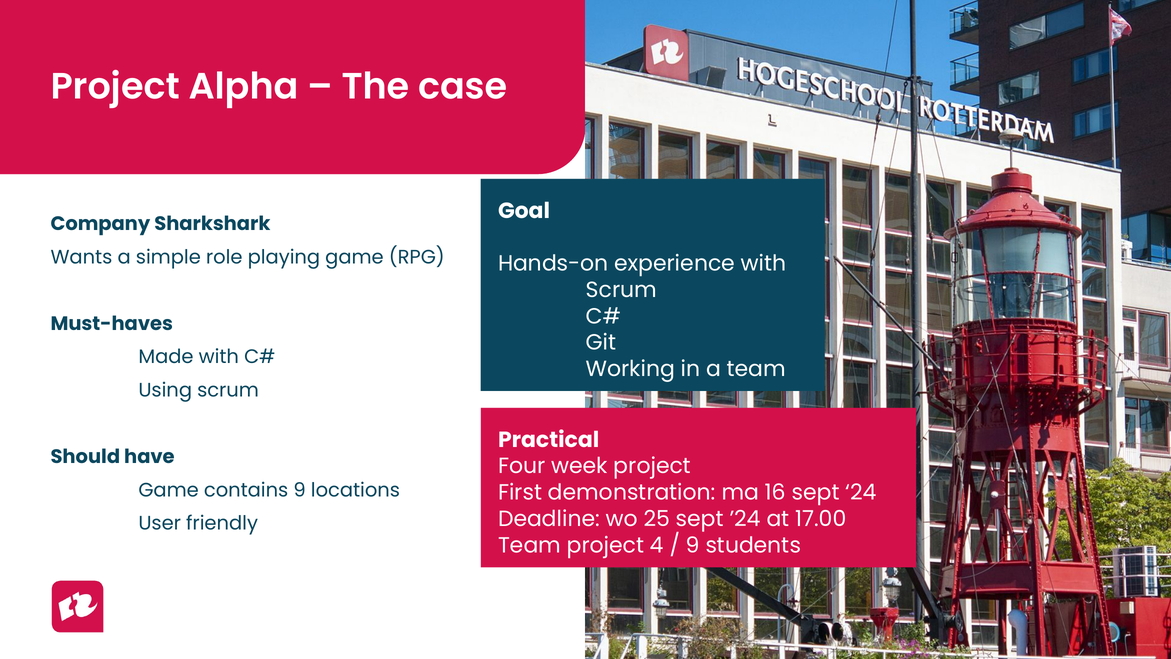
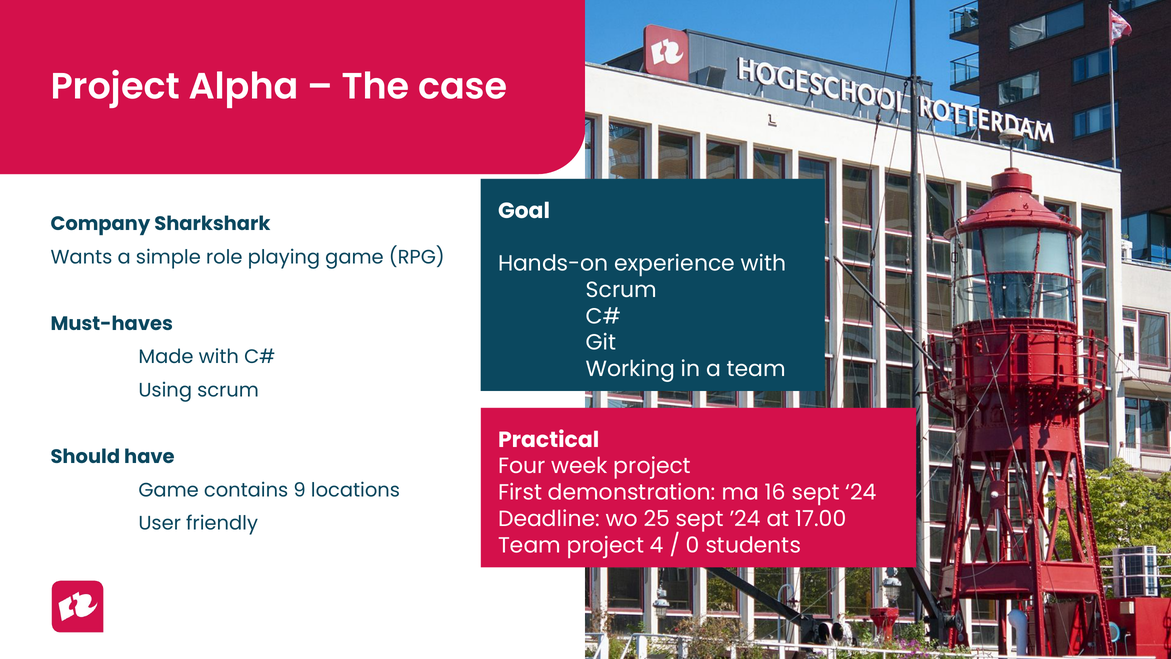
9: 9 -> 0 (693, 545)
